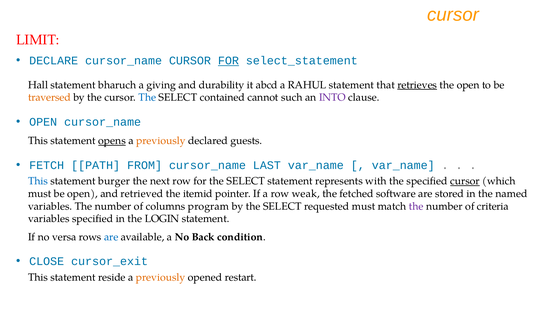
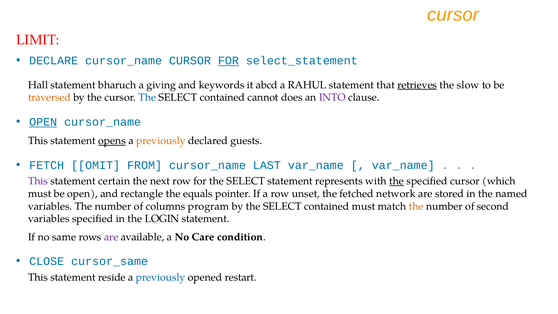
durability: durability -> keywords (222, 85)
the open: open -> slow (468, 85)
such: such -> does (292, 97)
OPEN underline: none -> present (43, 122)
PATH: PATH -> OMIT (96, 165)
This colour: blue -> purple (38, 181)
burger: burger -> certain (114, 181)
the underline: none -> present (397, 181)
cursor underline: present -> none (465, 181)
retrieved: retrieved -> rectangle (142, 194)
itemid: itemid -> equals (198, 194)
weak: weak -> unset (306, 194)
software: software -> network (396, 194)
by the SELECT requested: requested -> contained (327, 206)
the colour: purple -> orange (416, 206)
criteria: criteria -> second (493, 206)
versa: versa -> same (64, 237)
are colour: blue -> purple (111, 237)
Back: Back -> Care (203, 237)
cursor_exit: cursor_exit -> cursor_same (110, 261)
previously colour: orange -> blue (161, 277)
